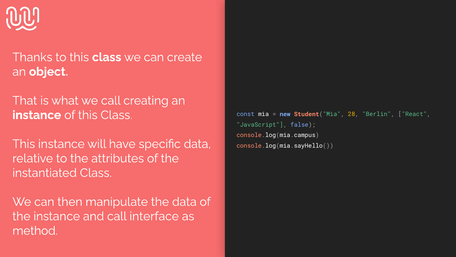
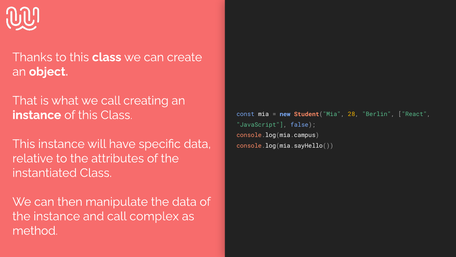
interface: interface -> complex (154, 216)
